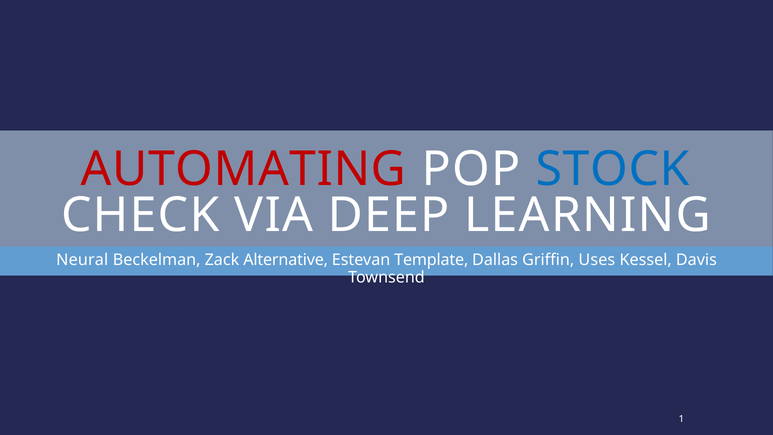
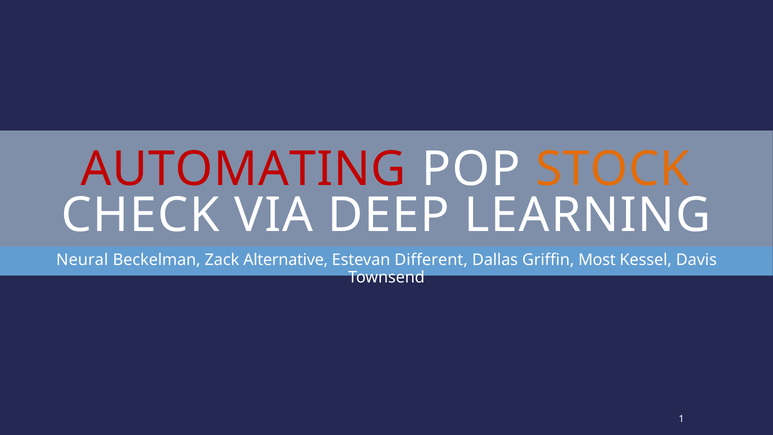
STOCK colour: blue -> orange (613, 169)
Template: Template -> Different (431, 260)
Uses: Uses -> Most (597, 260)
